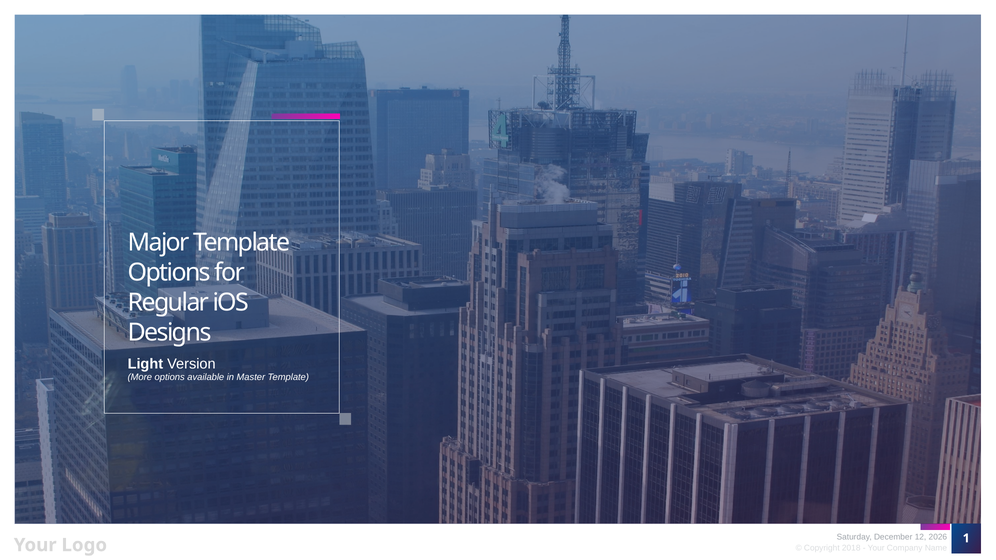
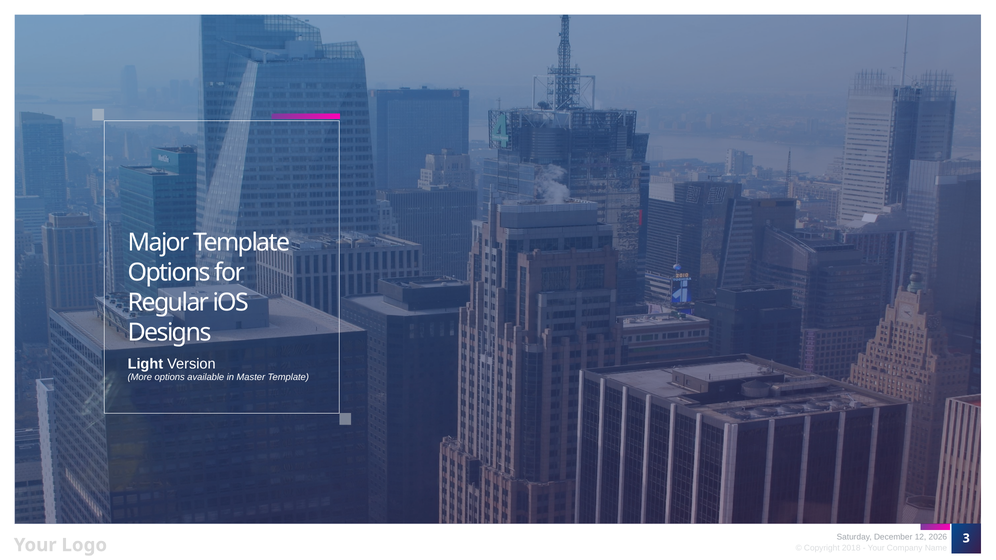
1: 1 -> 3 (966, 538)
